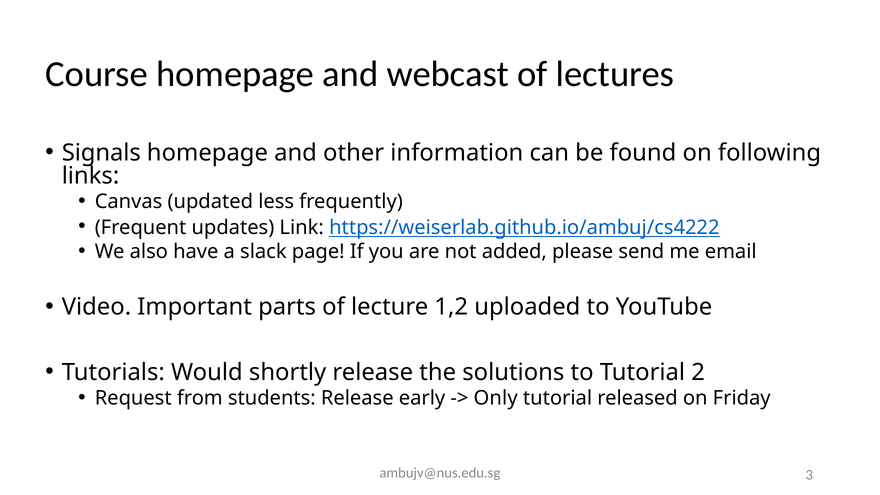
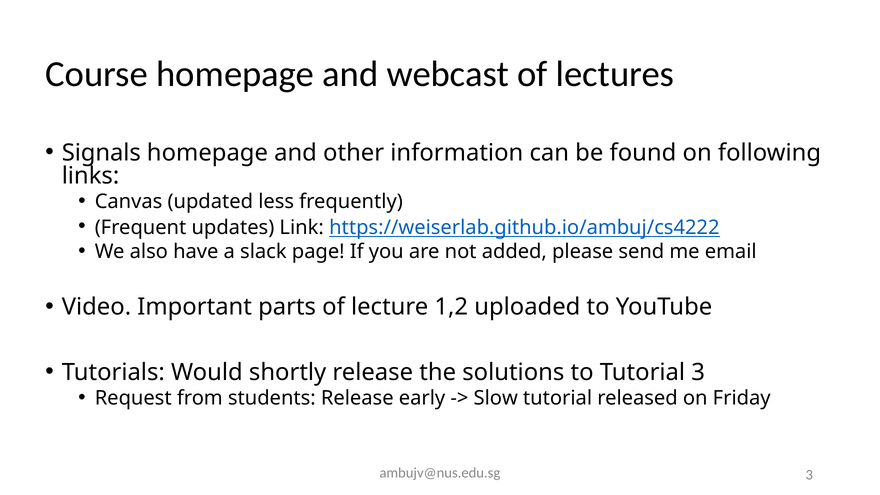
Tutorial 2: 2 -> 3 (698, 372)
Only: Only -> Slow (496, 398)
